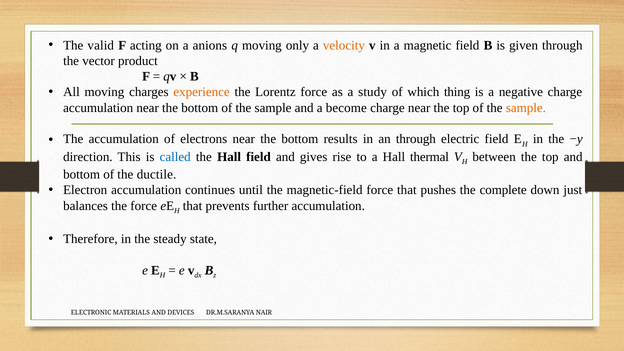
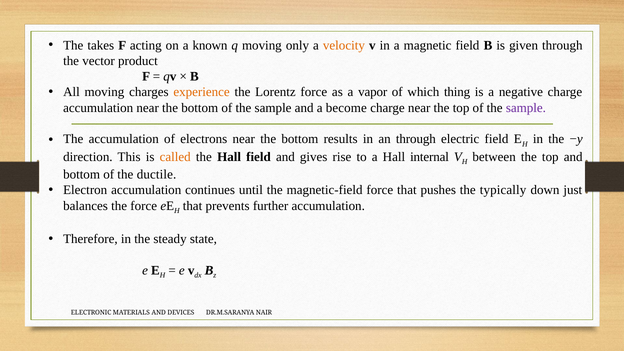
valid: valid -> takes (101, 45)
anions: anions -> known (210, 45)
study: study -> vapor (373, 92)
sample colour: orange -> purple (526, 108)
called colour: blue -> orange (175, 157)
thermal: thermal -> internal (430, 157)
complete: complete -> typically (503, 190)
